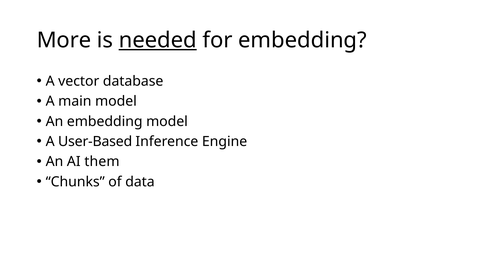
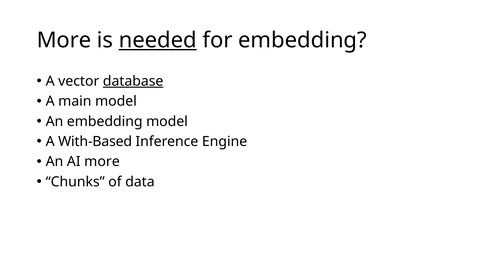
database underline: none -> present (133, 81)
User-Based: User-Based -> With-Based (95, 142)
AI them: them -> more (102, 162)
